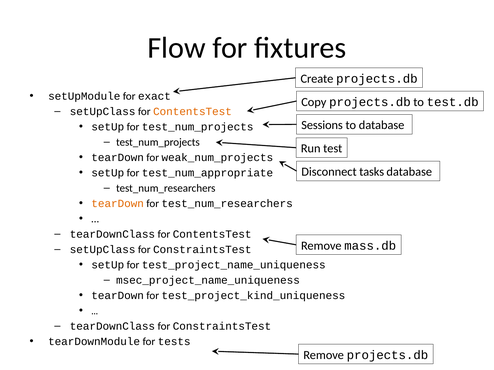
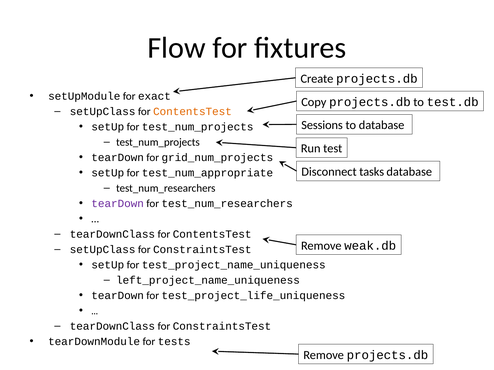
weak_num_projects: weak_num_projects -> grid_num_projects (217, 158)
tearDown colour: orange -> purple (118, 204)
mass.db: mass.db -> weak.db (370, 246)
msec_project_name_uniqueness: msec_project_name_uniqueness -> left_project_name_uniqueness (208, 281)
test_project_kind_uniqueness: test_project_kind_uniqueness -> test_project_life_uniqueness (253, 296)
